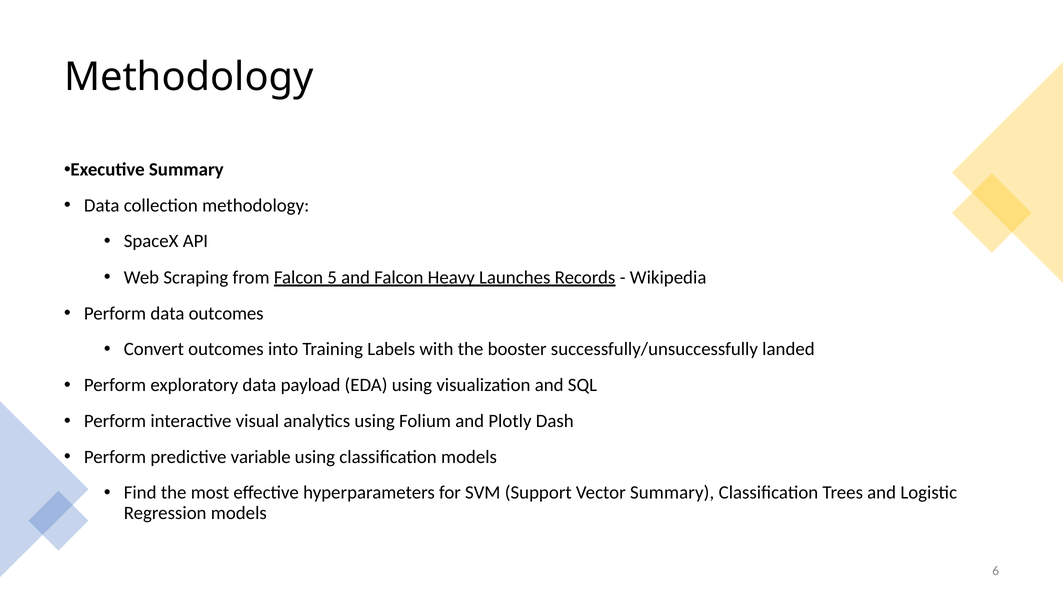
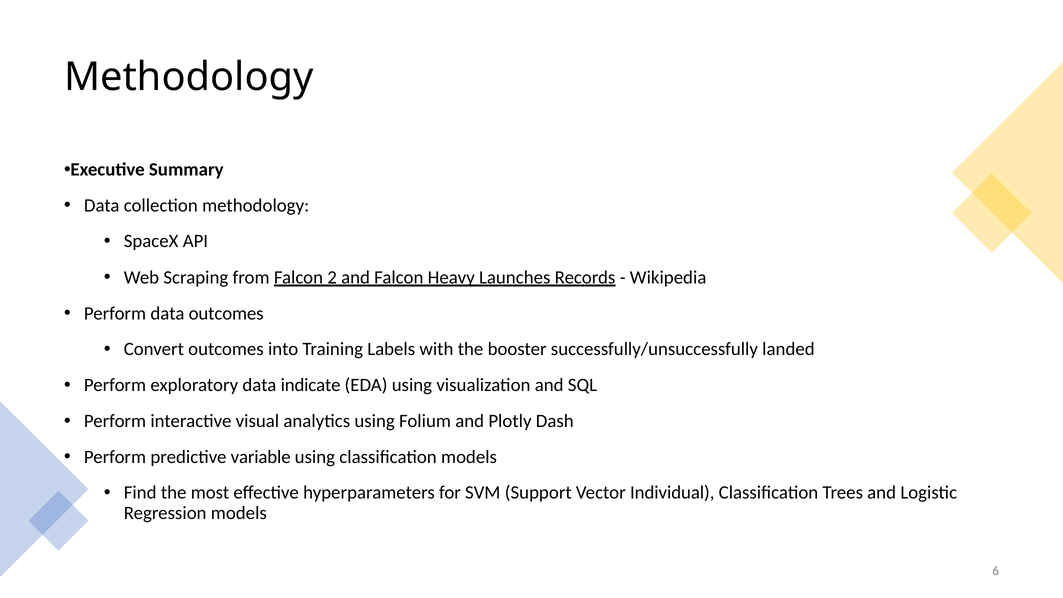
5: 5 -> 2 (332, 277)
payload: payload -> indicate (311, 385)
Vector Summary: Summary -> Individual (672, 493)
